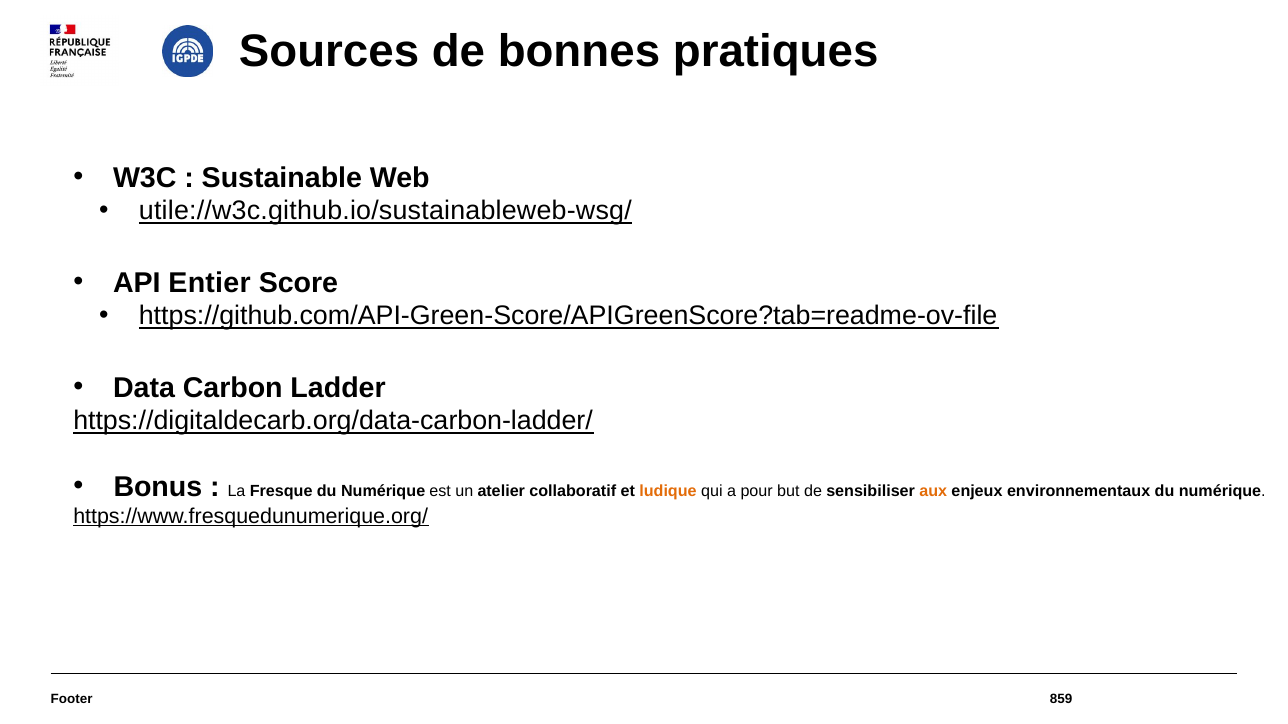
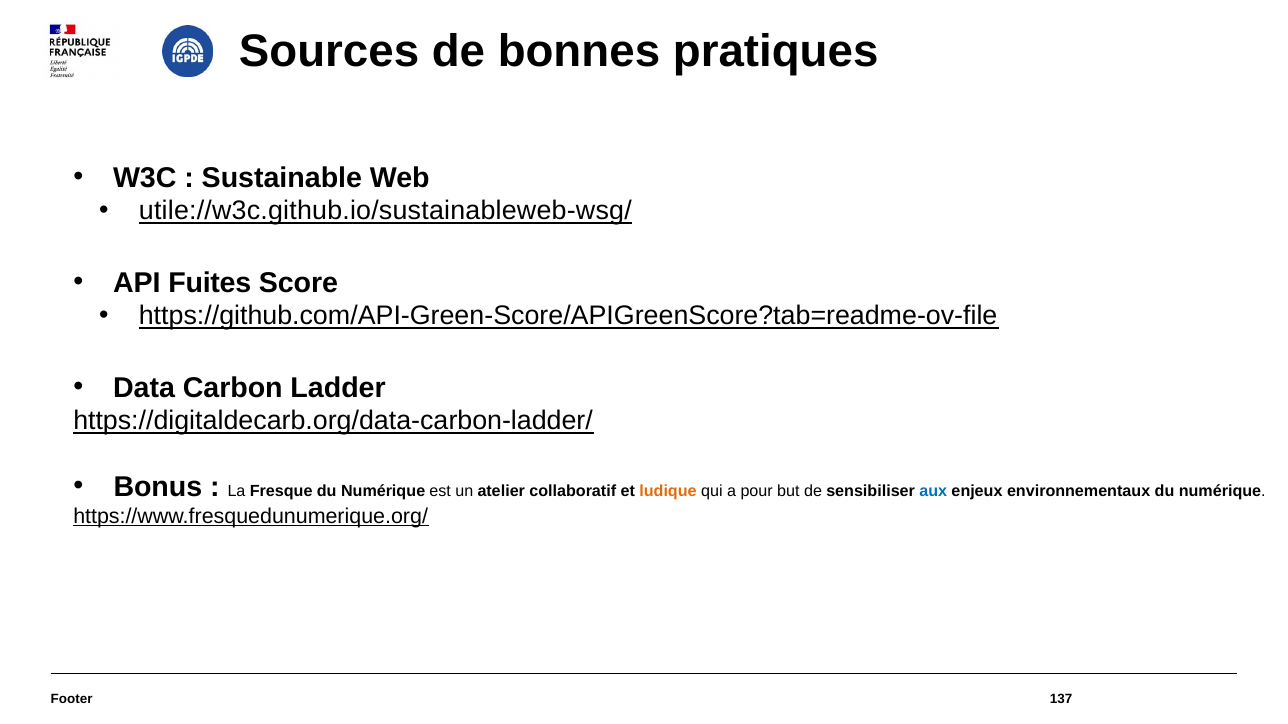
Entier: Entier -> Fuites (210, 283)
aux colour: orange -> blue (933, 491)
859: 859 -> 137 (1061, 700)
